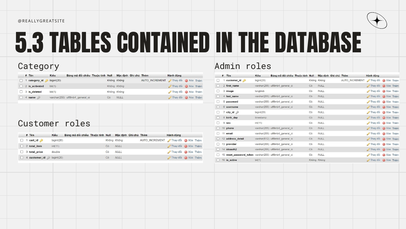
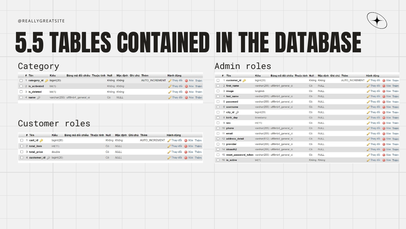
5.3: 5.3 -> 5.5 (30, 45)
